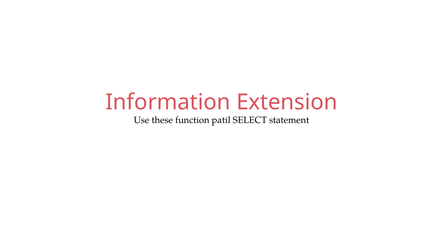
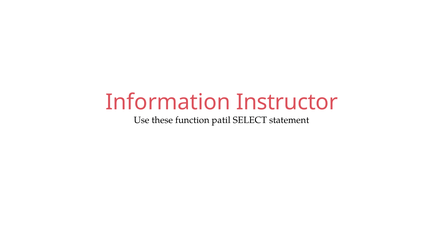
Extension: Extension -> Instructor (287, 102)
